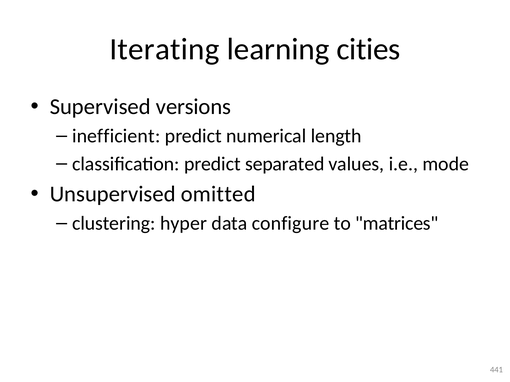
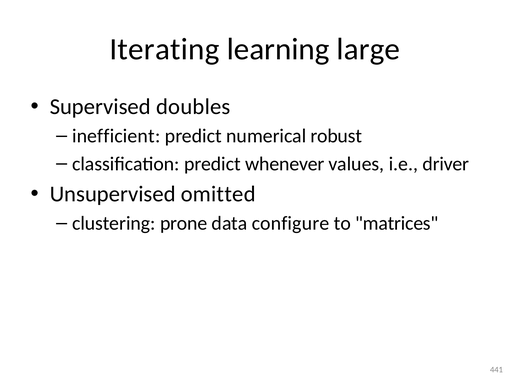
cities: cities -> large (368, 49)
versions: versions -> doubles (193, 107)
length: length -> robust (336, 136)
separated: separated -> whenever (285, 164)
mode: mode -> driver (446, 164)
hyper: hyper -> prone (184, 224)
